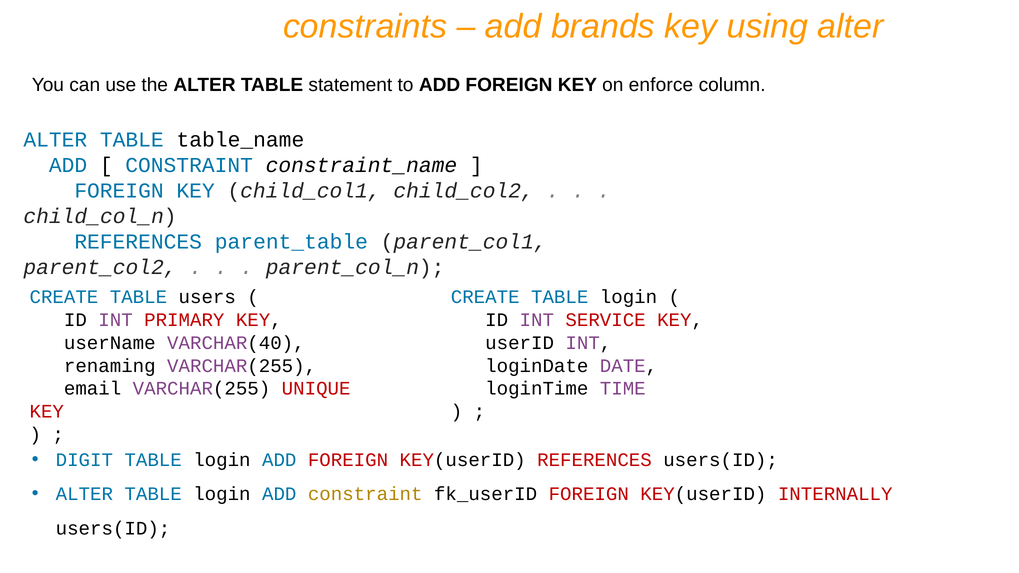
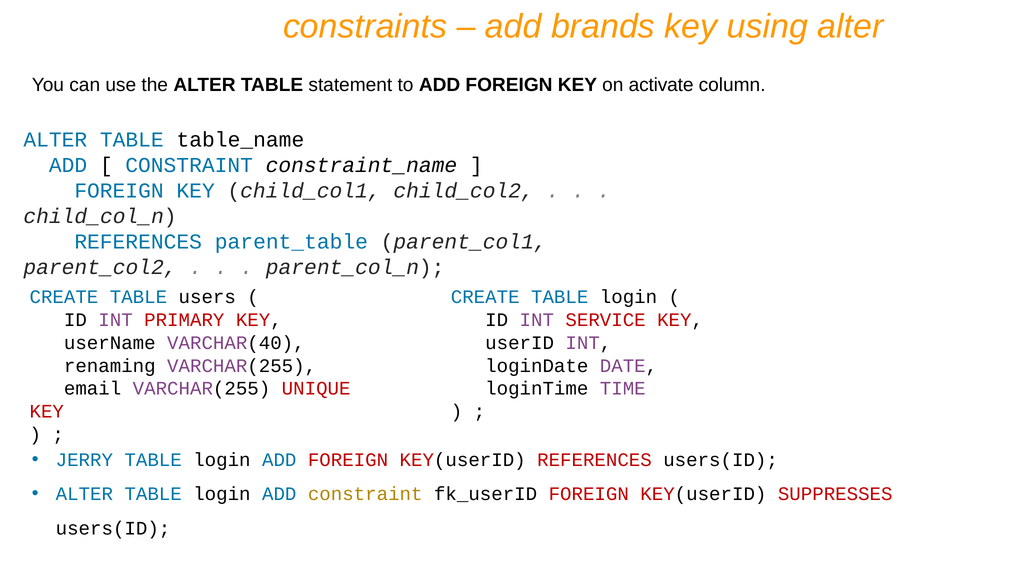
enforce: enforce -> activate (661, 85)
DIGIT: DIGIT -> JERRY (84, 460)
INTERNALLY: INTERNALLY -> SUPPRESSES (835, 494)
